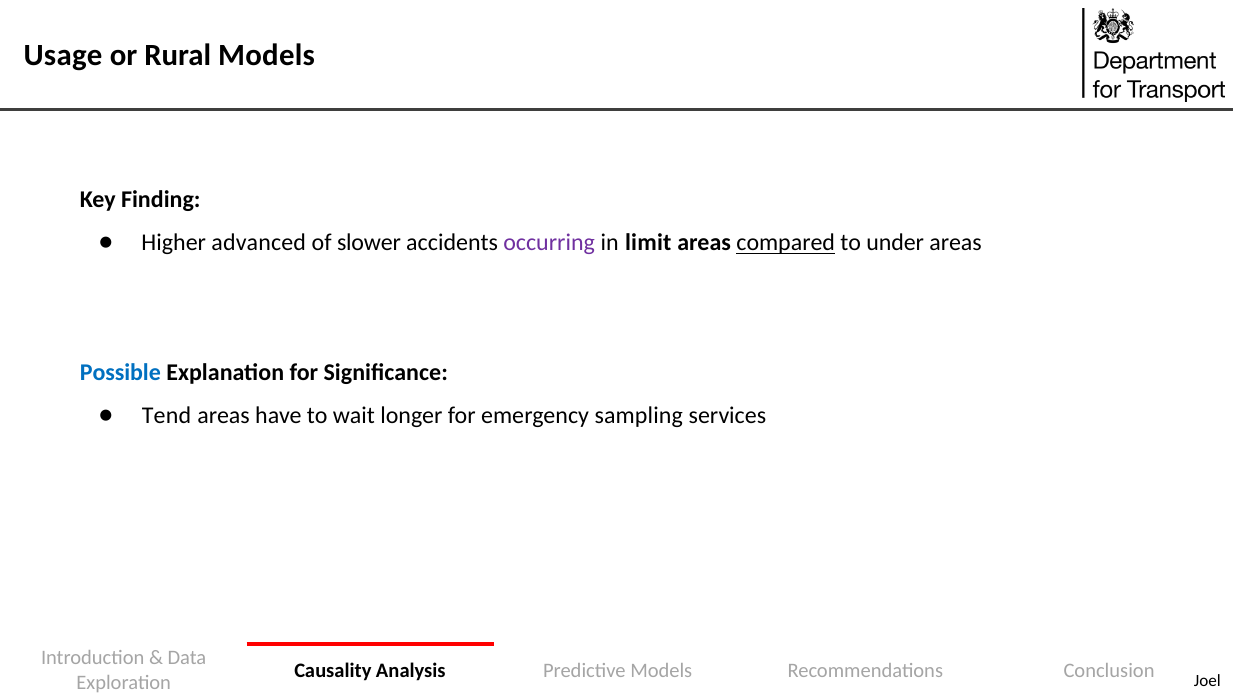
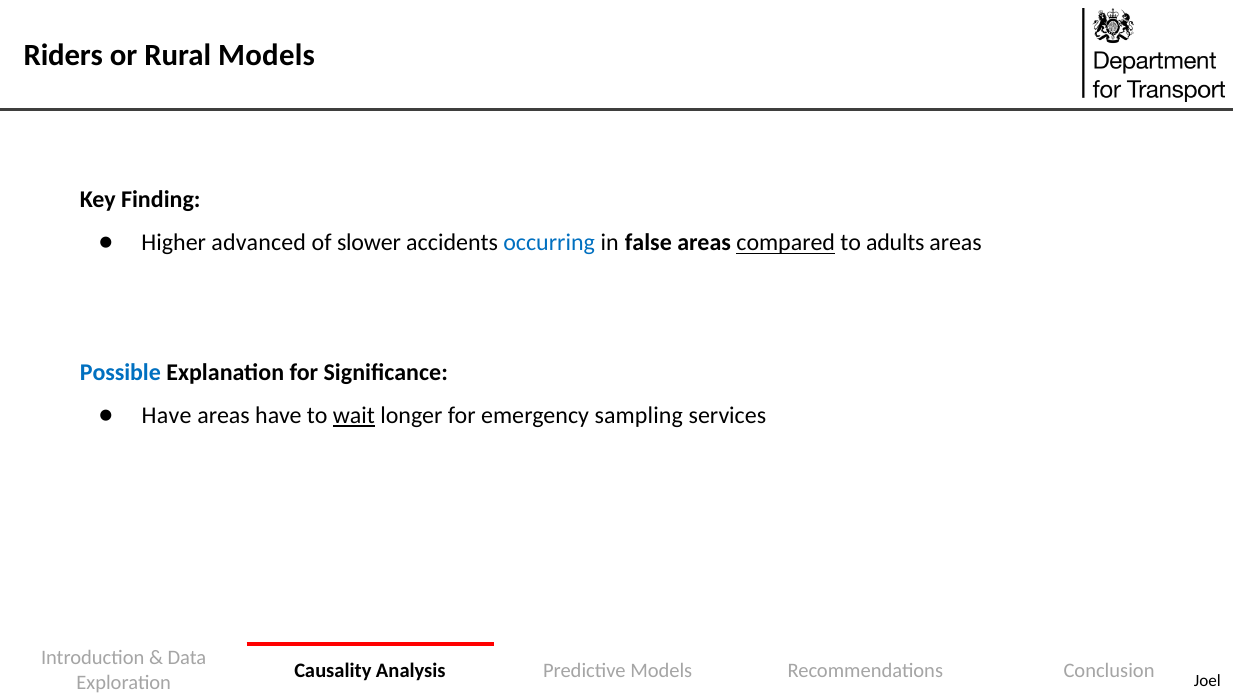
Usage: Usage -> Riders (63, 55)
occurring colour: purple -> blue (549, 243)
limit: limit -> false (648, 243)
under: under -> adults (895, 243)
Tend: Tend -> Have (167, 415)
wait underline: none -> present (354, 415)
